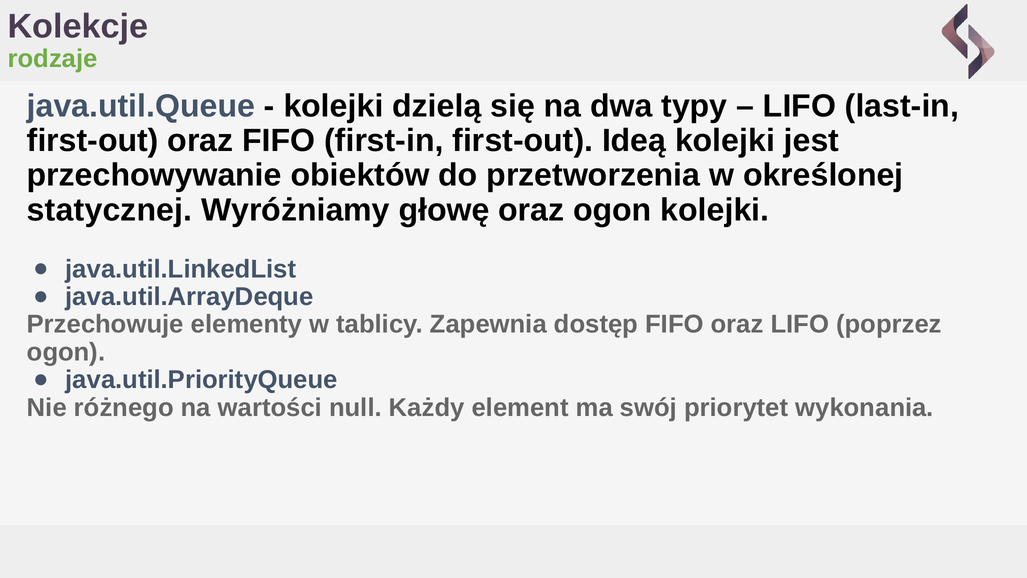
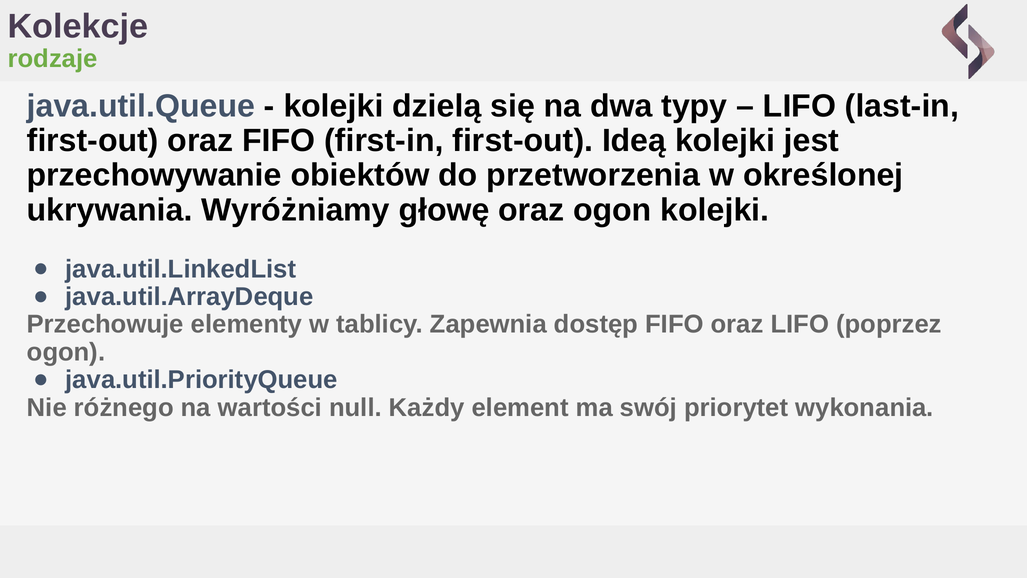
statycznej: statycznej -> ukrywania (110, 210)
